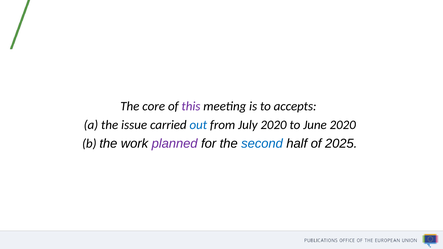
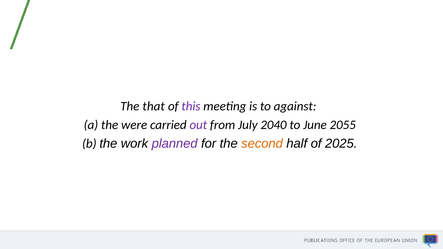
core: core -> that (154, 106)
accepts: accepts -> against (295, 106)
issue: issue -> were (134, 125)
out colour: blue -> purple (198, 125)
July 2020: 2020 -> 2040 (274, 125)
June 2020: 2020 -> 2055 (343, 125)
second colour: blue -> orange (262, 144)
